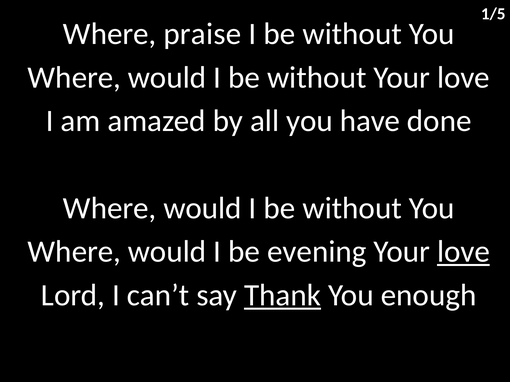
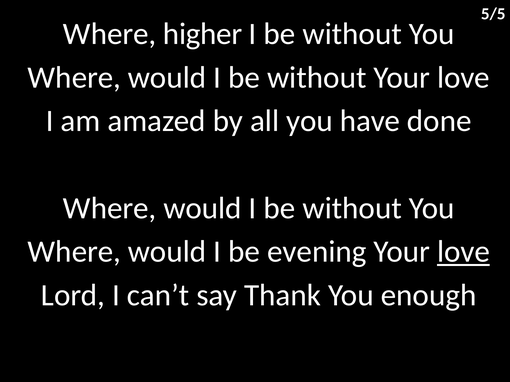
1/5: 1/5 -> 5/5 (493, 14)
praise: praise -> higher (203, 34)
Thank underline: present -> none (283, 296)
